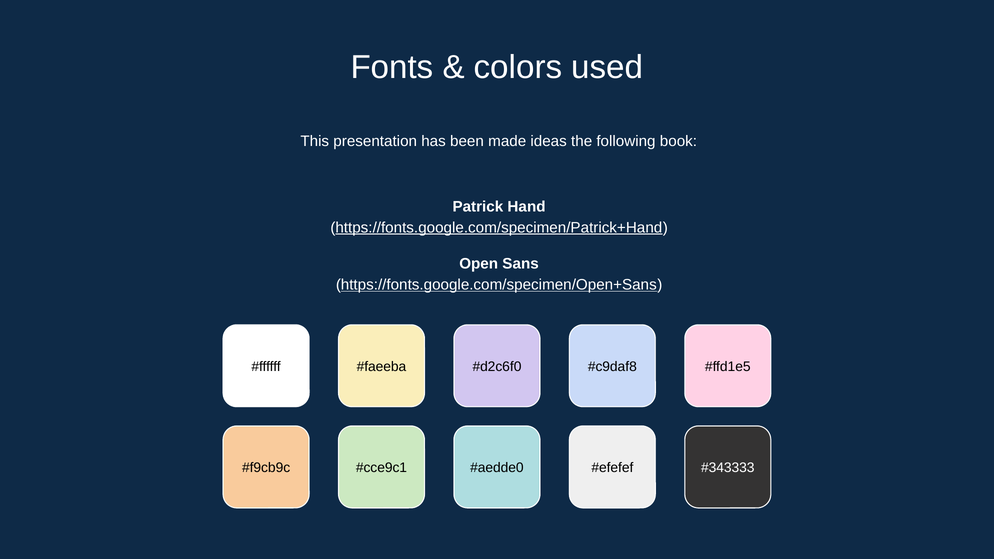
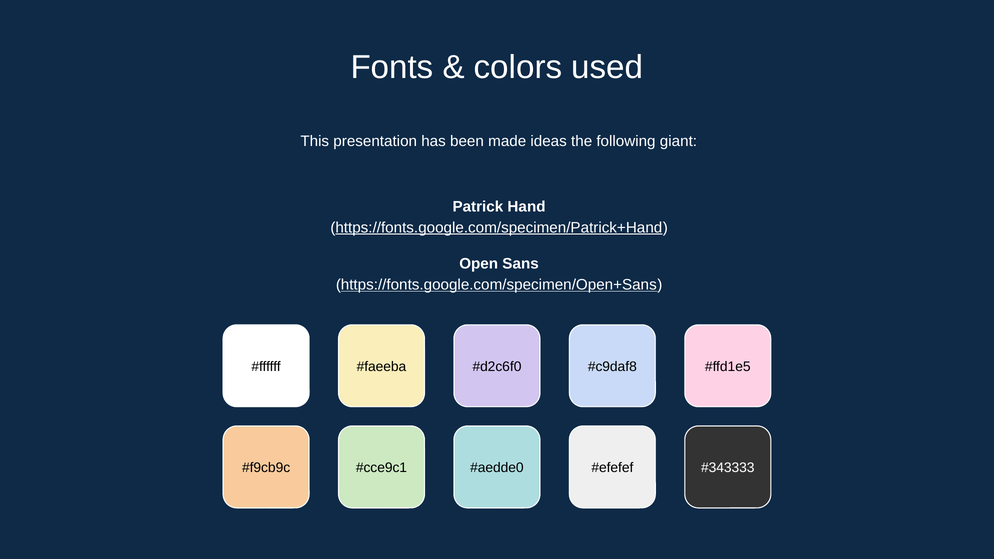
book: book -> giant (678, 141)
